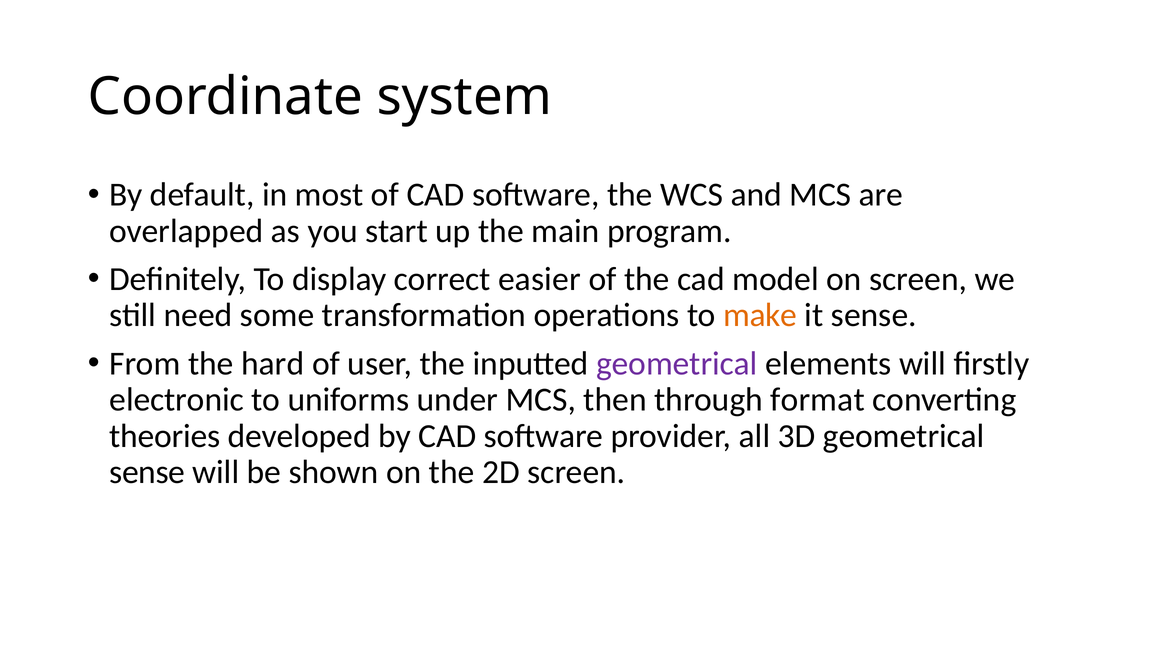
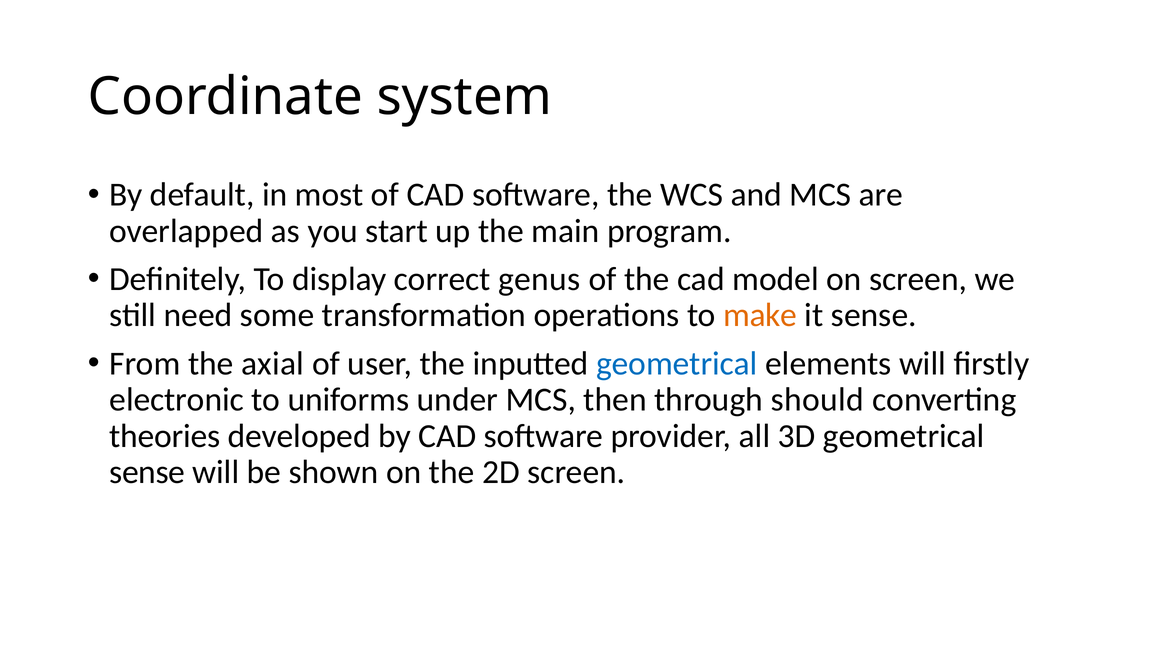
easier: easier -> genus (539, 279)
hard: hard -> axial (273, 364)
geometrical colour: purple -> blue (677, 364)
format: format -> should (817, 400)
